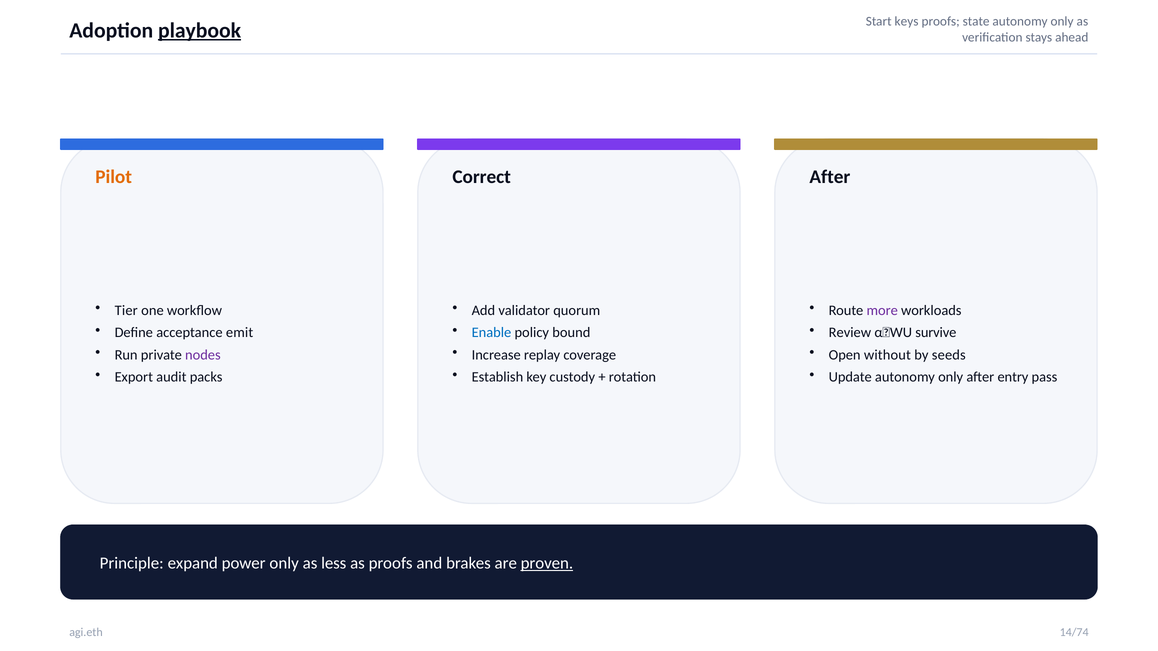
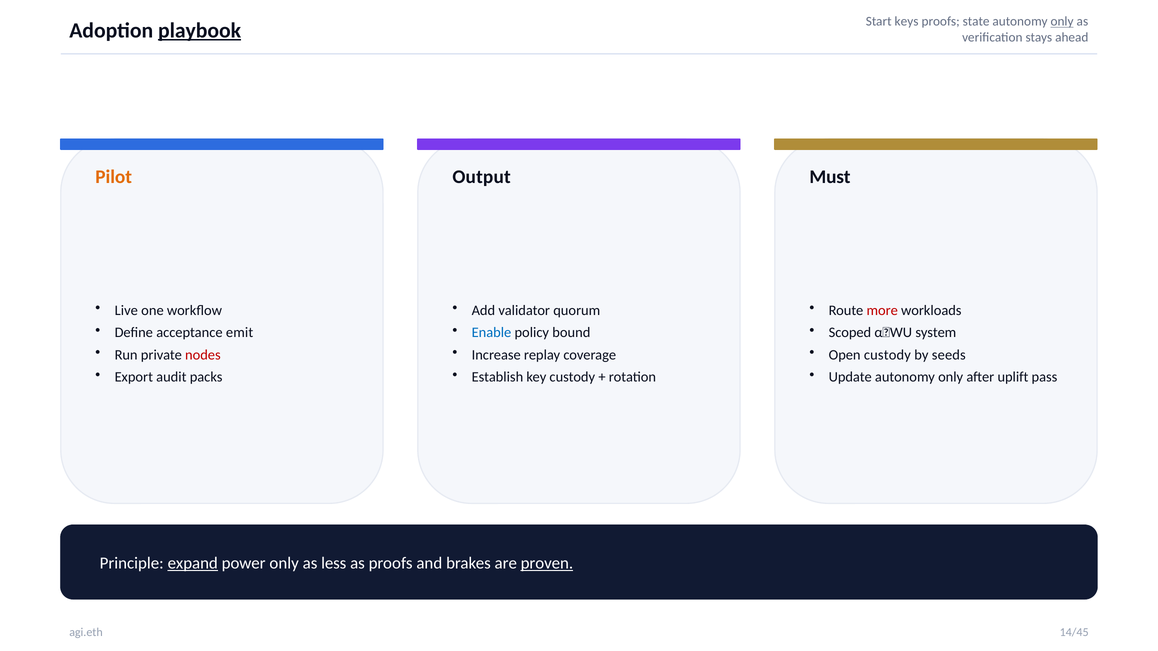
only underline: none -> present (1062, 22)
Correct: Correct -> Output (482, 177)
After: After -> Must (830, 177)
Tier: Tier -> Live (126, 311)
more colour: purple -> red (882, 311)
Review: Review -> Scoped (850, 333)
survive: survive -> system (936, 333)
nodes colour: purple -> red (203, 355)
Open without: without -> custody (887, 355)
entry: entry -> uplift (1013, 377)
expand underline: none -> present (193, 564)
14/74: 14/74 -> 14/45 (1074, 633)
